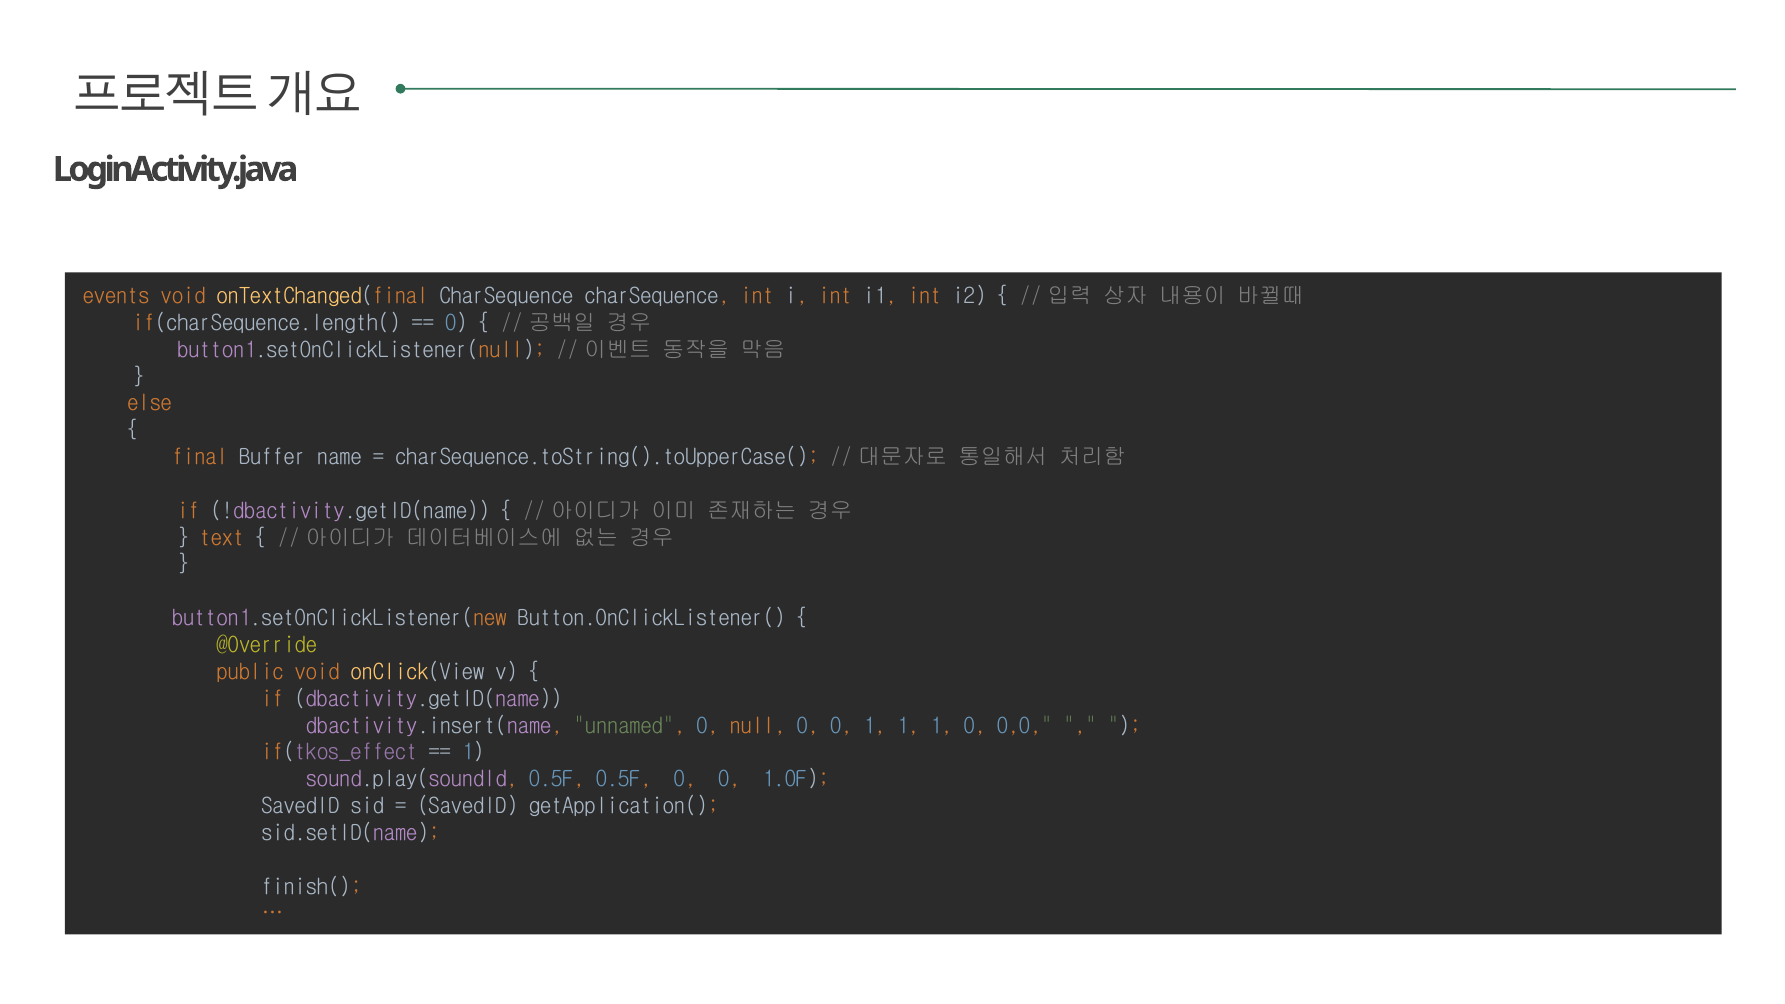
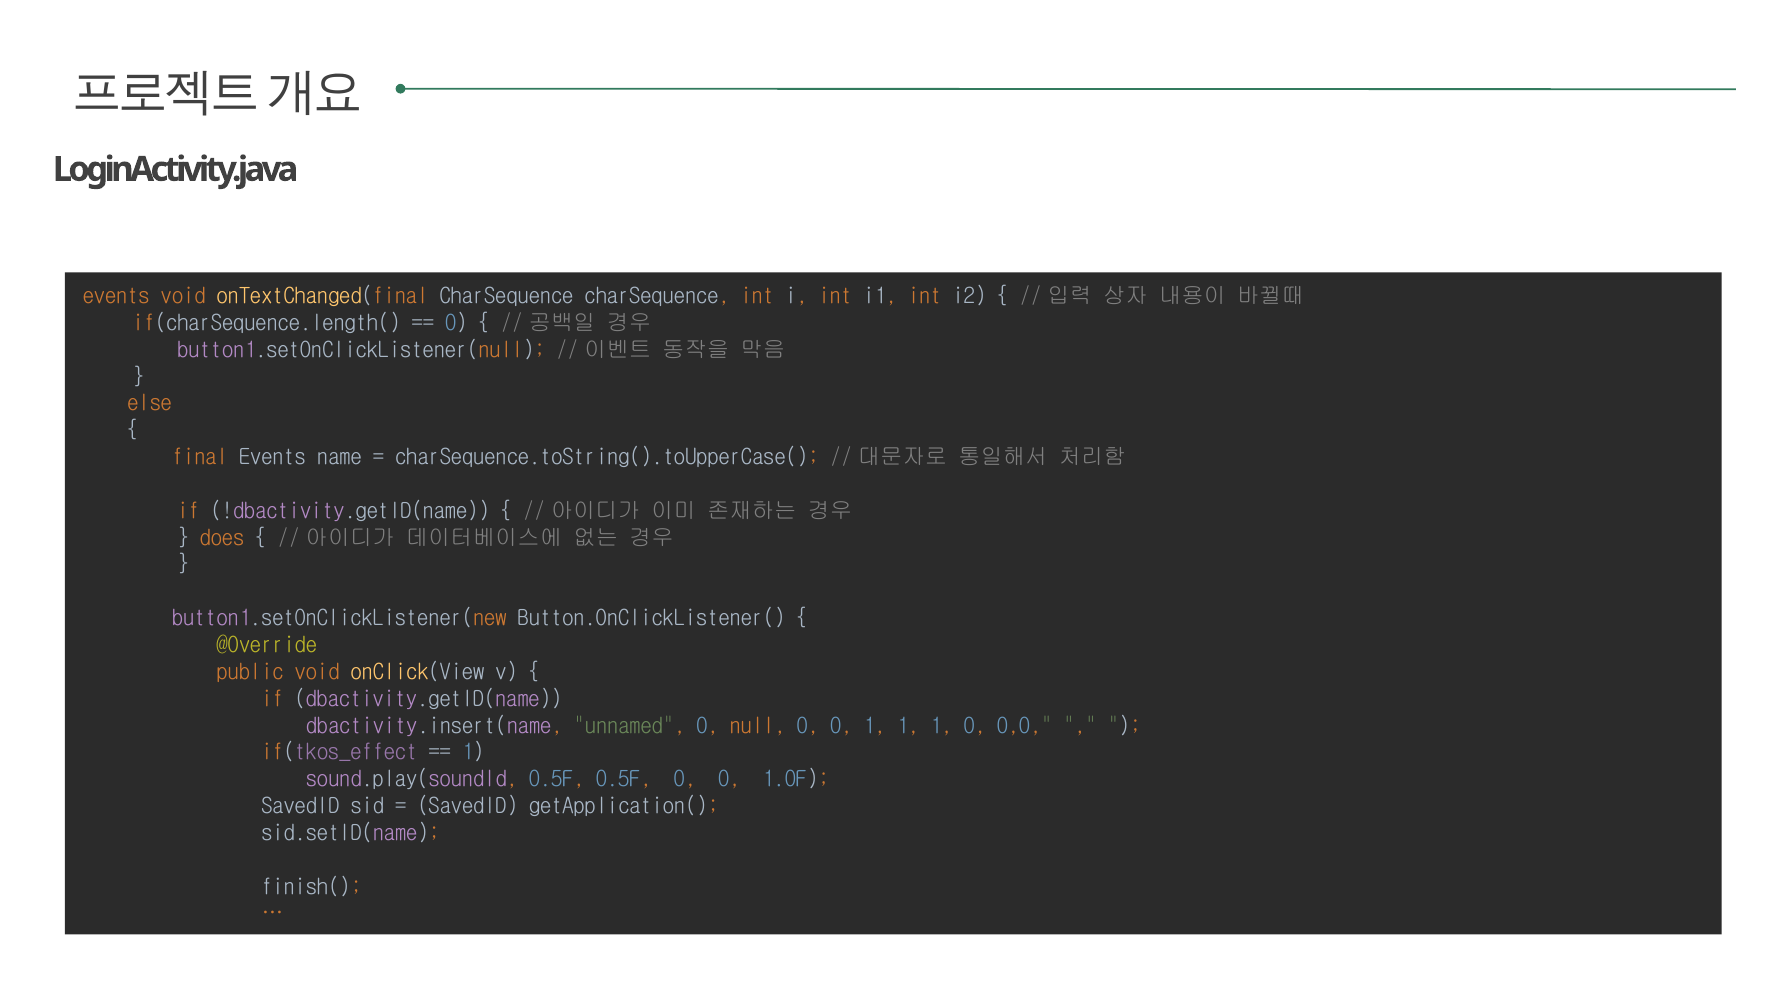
final Buffer: Buffer -> Events (272, 457)
text: text -> does (222, 538)
